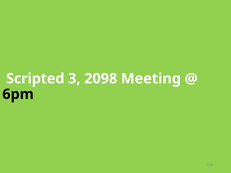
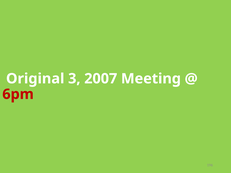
Scripted: Scripted -> Original (35, 79)
2098: 2098 -> 2007 (101, 79)
6pm colour: black -> red (18, 94)
